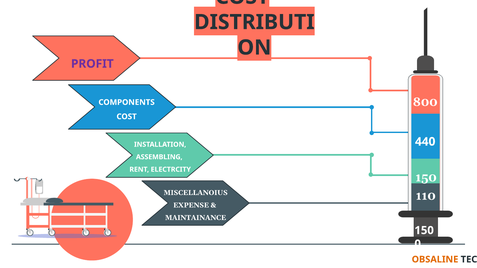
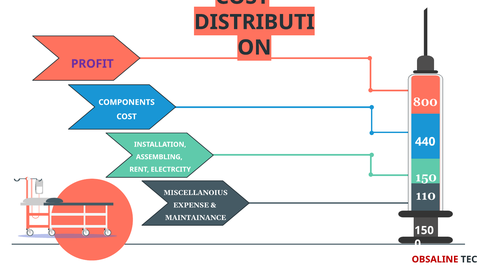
OBSALINE colour: orange -> red (435, 260)
